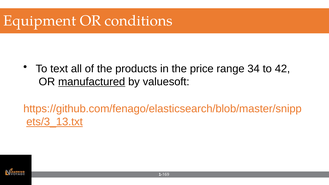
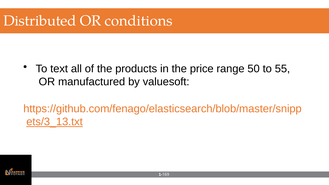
Equipment: Equipment -> Distributed (40, 21)
34: 34 -> 50 (254, 69)
42: 42 -> 55 (282, 69)
manufactured underline: present -> none (92, 82)
